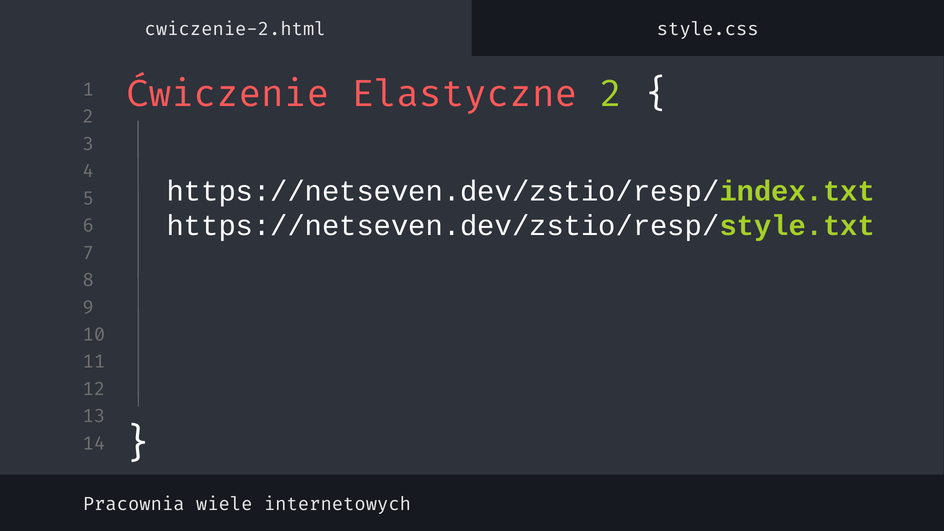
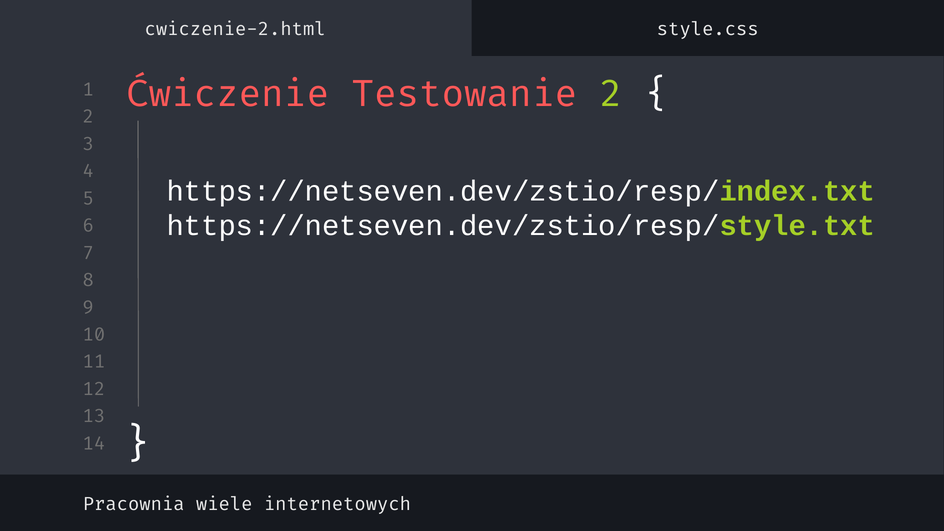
Elastyczne: Elastyczne -> Testowanie (464, 94)
